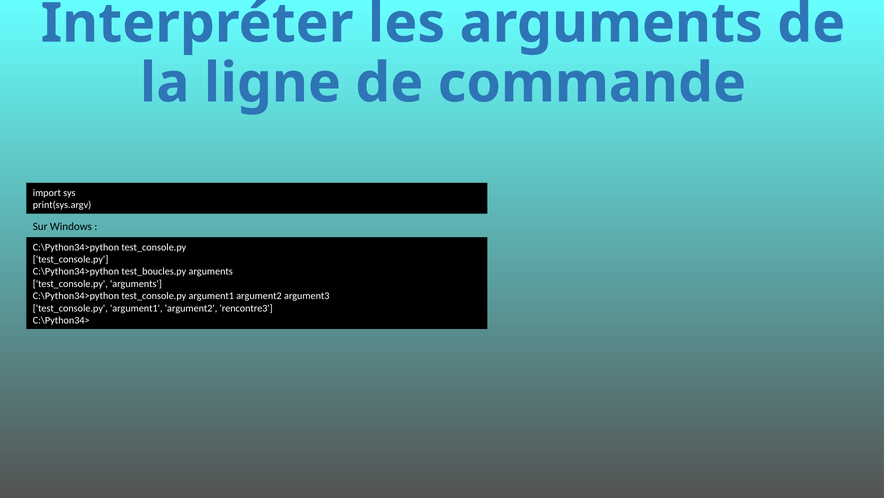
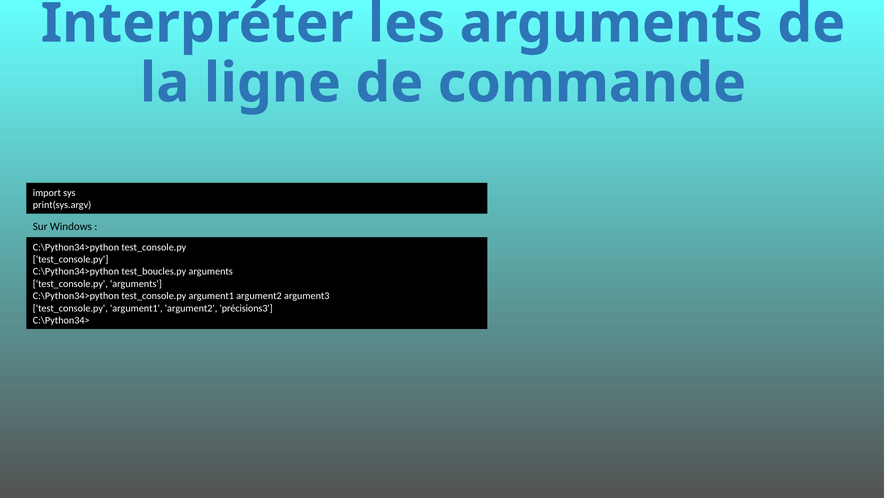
rencontre3: rencontre3 -> précisions3 (246, 308)
